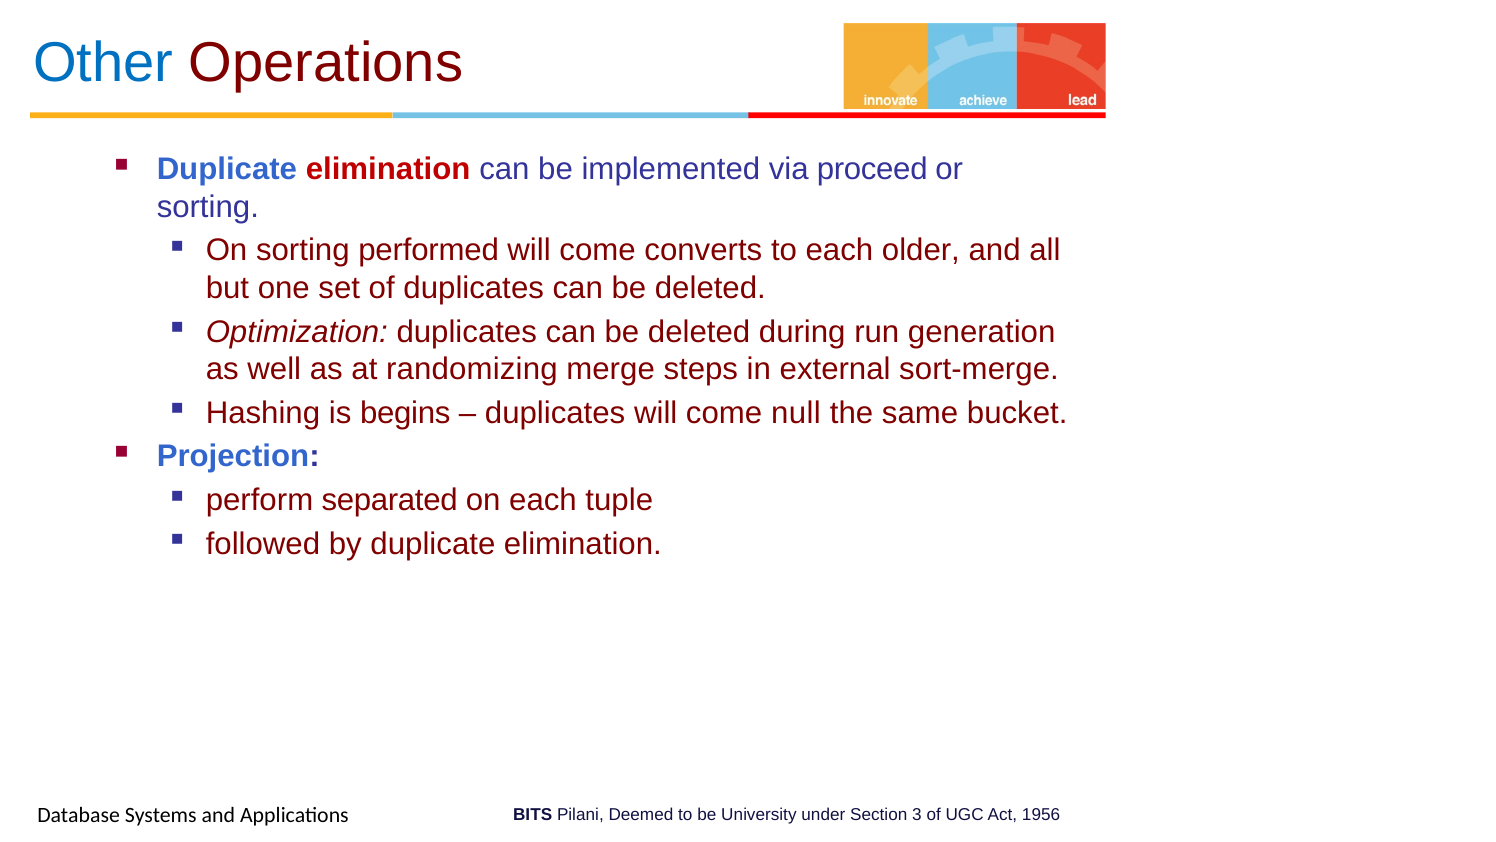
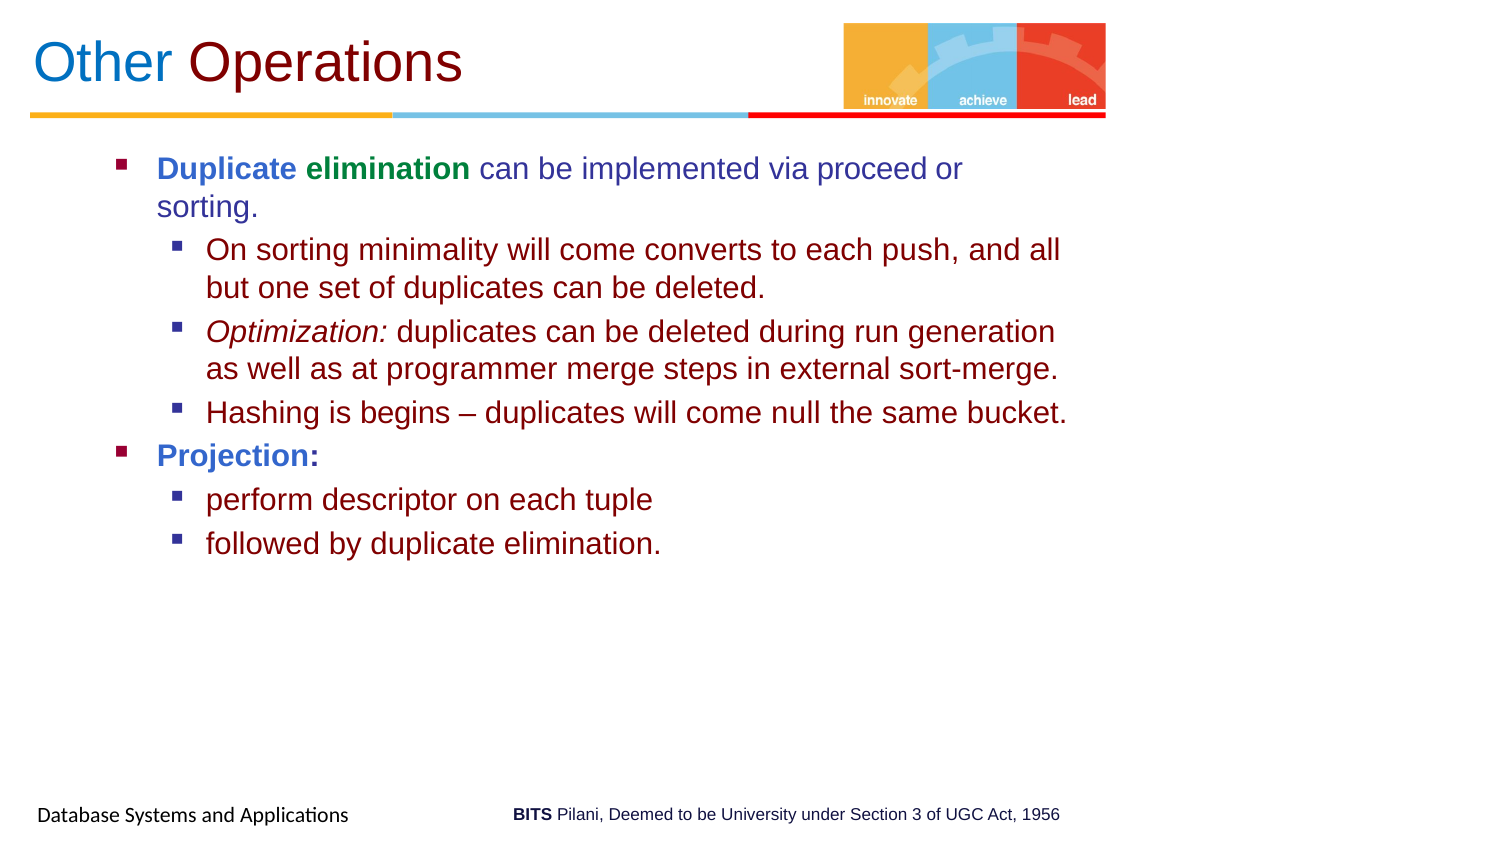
elimination colour: red -> green (388, 169)
performed: performed -> minimality (428, 251)
older: older -> push (921, 251)
randomizing: randomizing -> programmer (472, 369)
separated: separated -> descriptor (390, 500)
